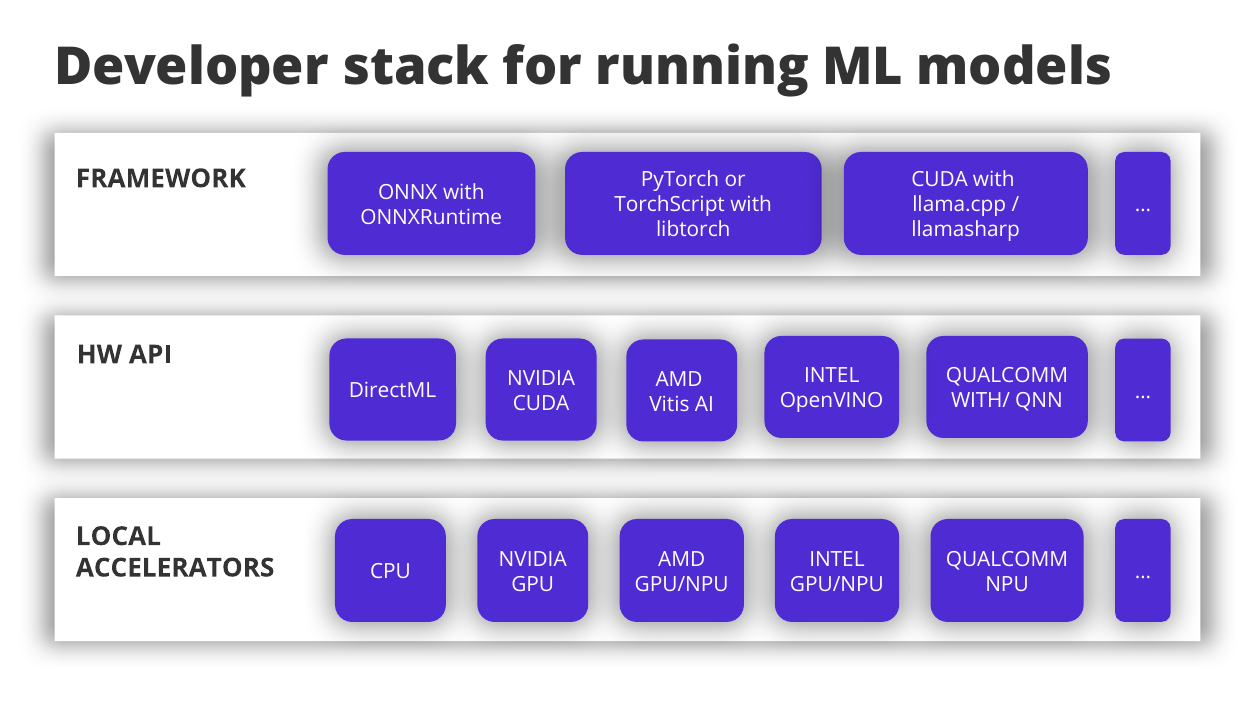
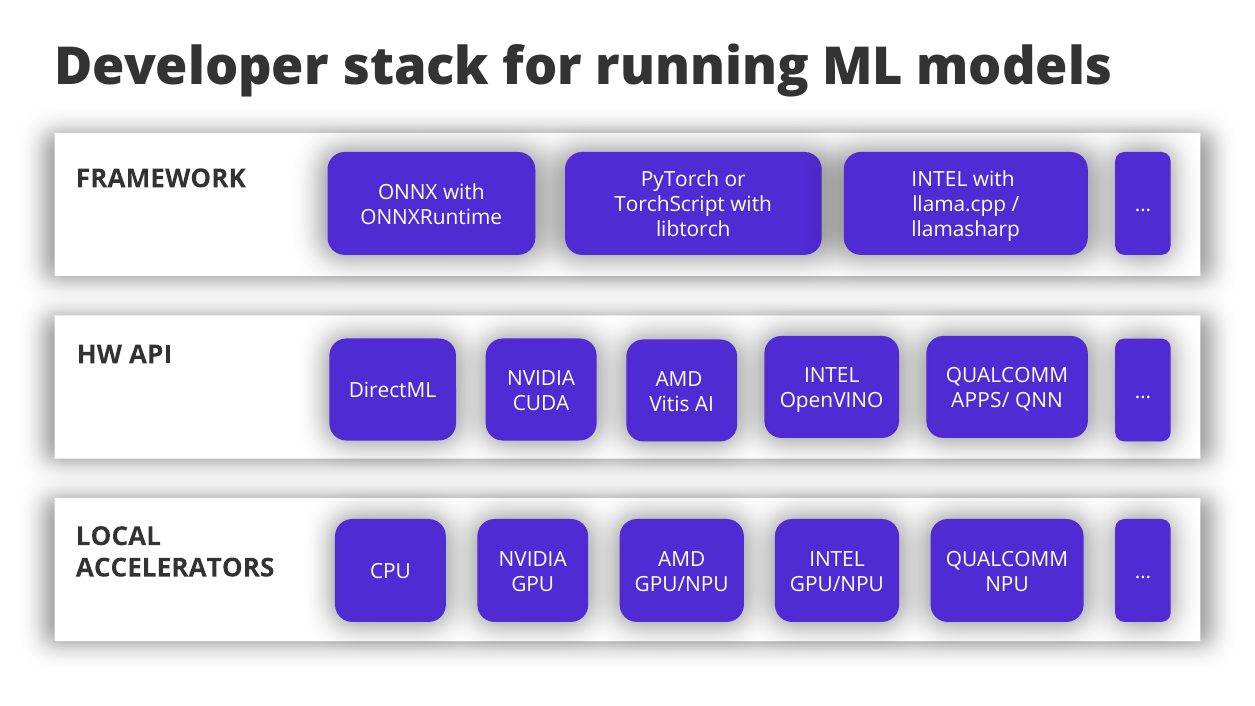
CUDA: CUDA -> INTEL (939, 180)
WITH/: WITH/ -> APPS/ (980, 401)
